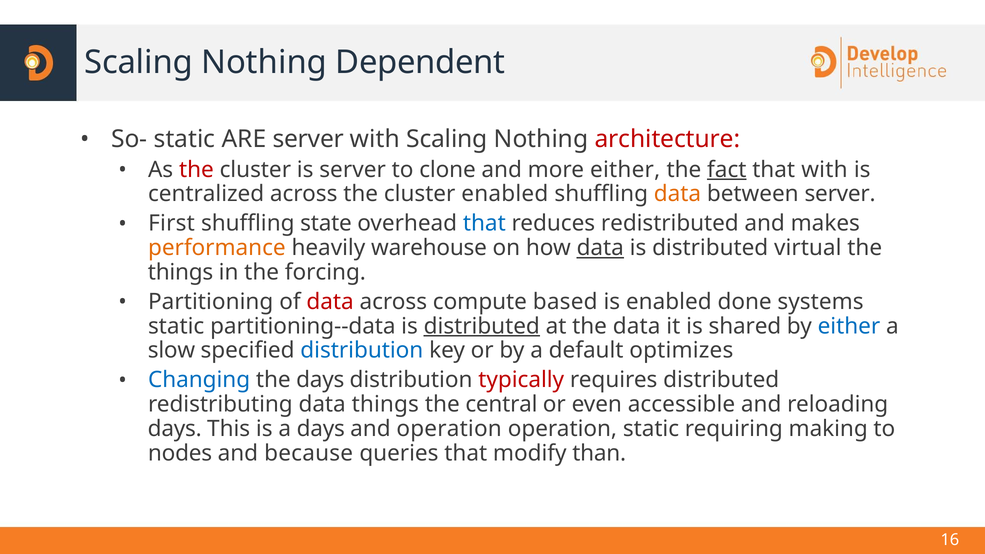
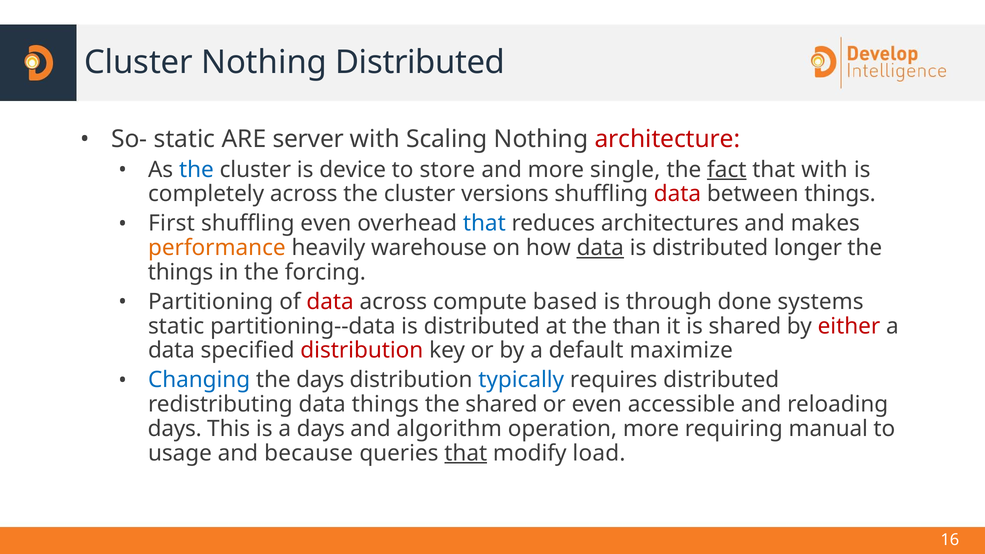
Scaling: Scaling -> Cluster (139, 63)
Nothing Dependent: Dependent -> Distributed (420, 63)
the colour: red -> blue (196, 170)
is server: server -> device (353, 170)
clone: clone -> store (447, 170)
more either: either -> single (625, 170)
centralized: centralized -> completely (206, 194)
cluster enabled: enabled -> versions (505, 194)
data colour: orange -> red (678, 194)
between server: server -> things (840, 194)
shuffling state: state -> even (326, 224)
redistributed: redistributed -> architectures (670, 224)
virtual: virtual -> longer (808, 248)
is enabled: enabled -> through (669, 302)
distributed underline: present -> none (482, 326)
the data: data -> than (637, 326)
either colour: blue -> red (849, 326)
slow: slow -> data (171, 351)
distribution colour: blue -> red (362, 351)
optimizes: optimizes -> maximize (681, 351)
typically colour: red -> blue (521, 380)
the central: central -> shared (501, 404)
and operation: operation -> algorithm (449, 429)
operation static: static -> more (651, 429)
making: making -> manual (828, 429)
nodes: nodes -> usage (180, 453)
that underline: none -> present (466, 453)
than: than -> load (599, 453)
